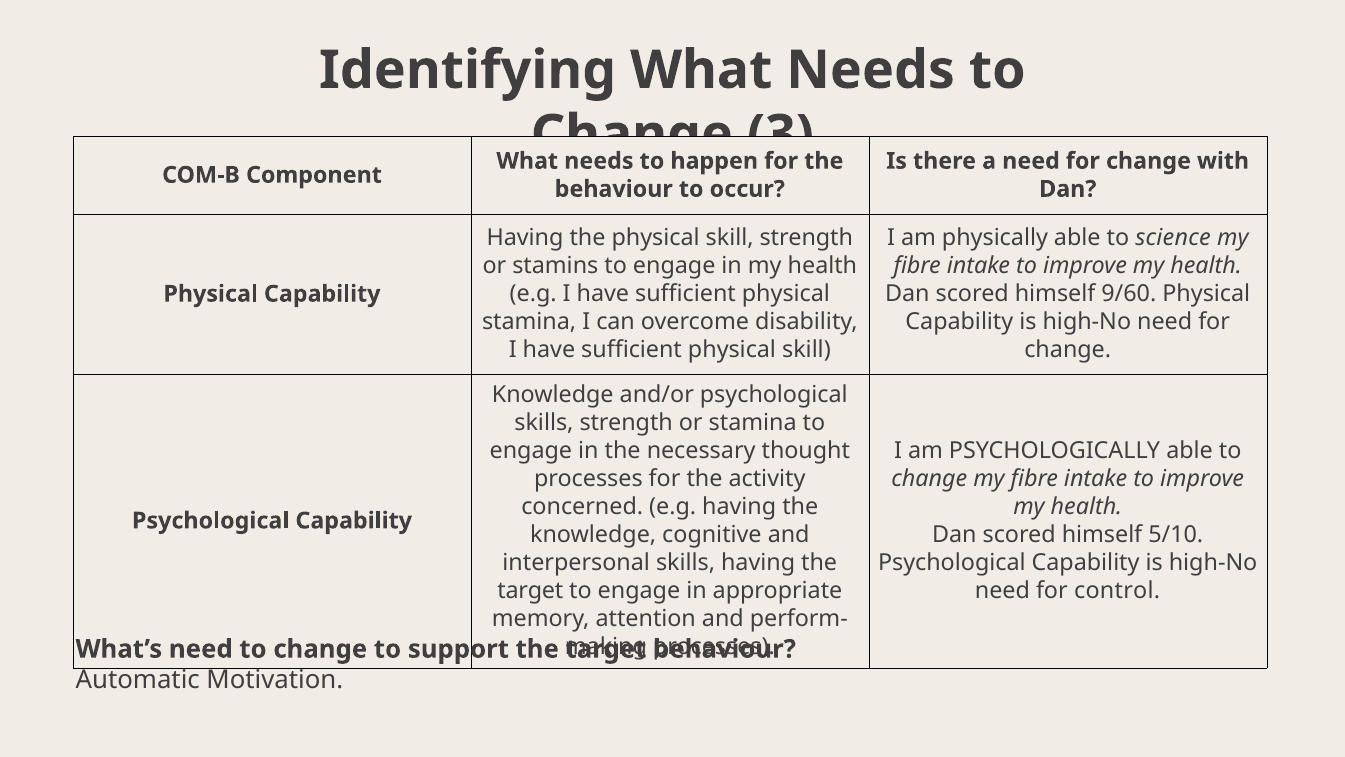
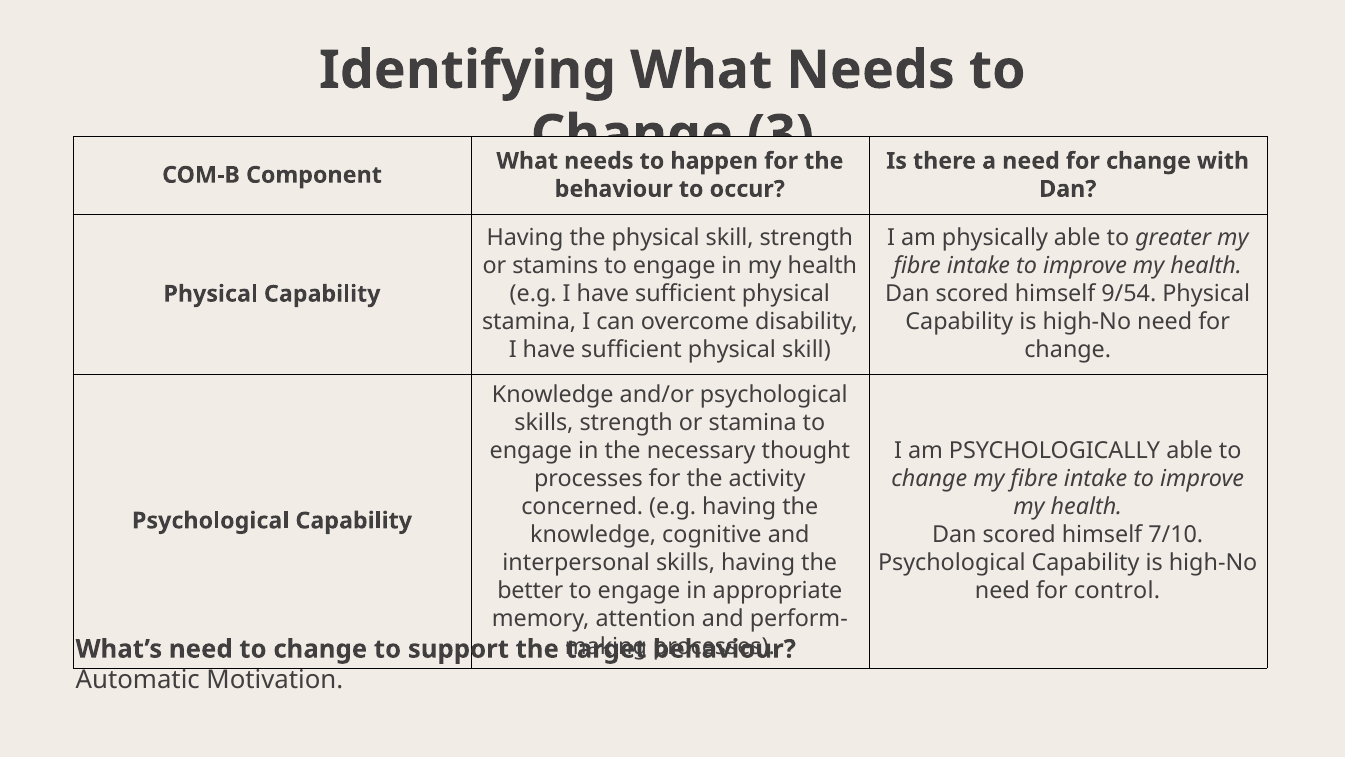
science: science -> greater (1173, 238)
9/60: 9/60 -> 9/54 (1129, 294)
5/10: 5/10 -> 7/10 (1176, 534)
target: target -> better (530, 590)
